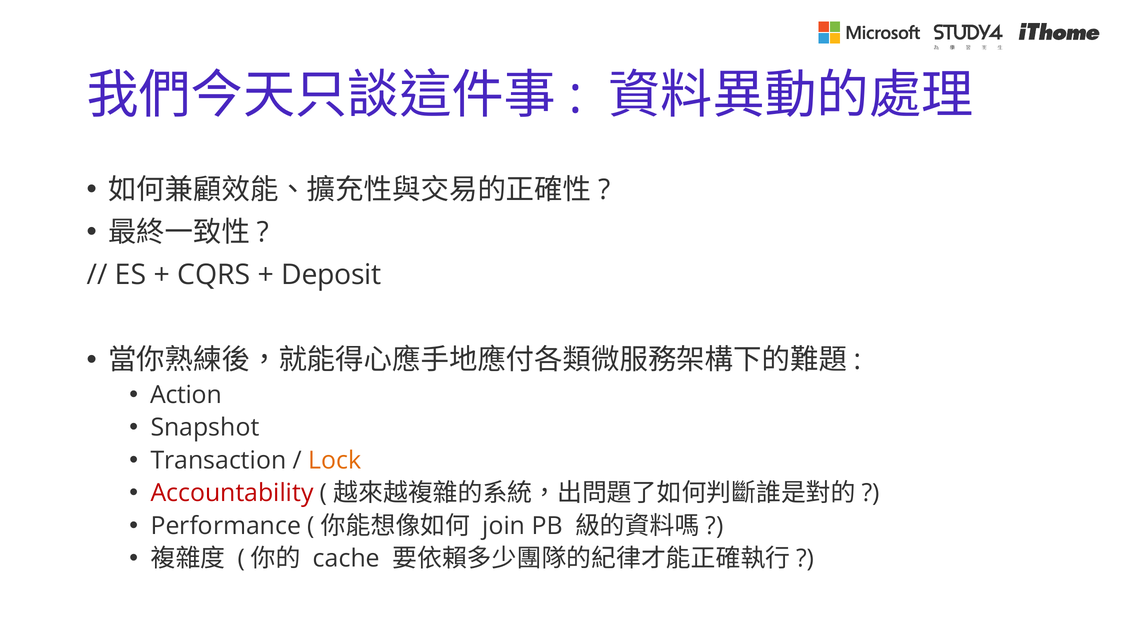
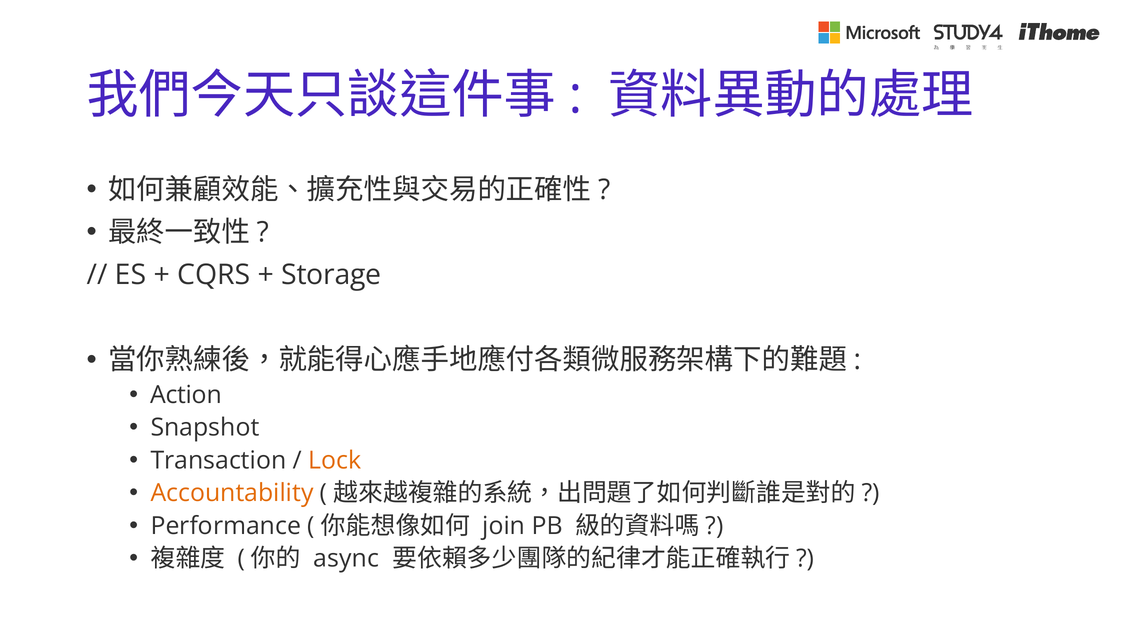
Deposit: Deposit -> Storage (331, 275)
Accountability colour: red -> orange (232, 493)
cache: cache -> async (346, 558)
